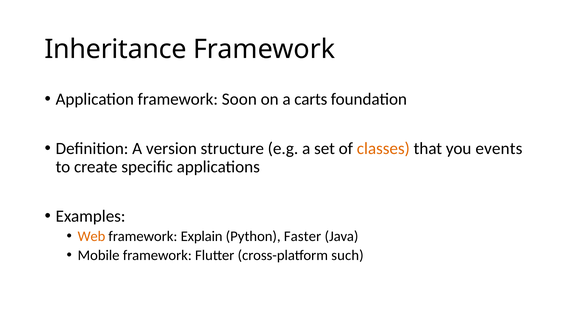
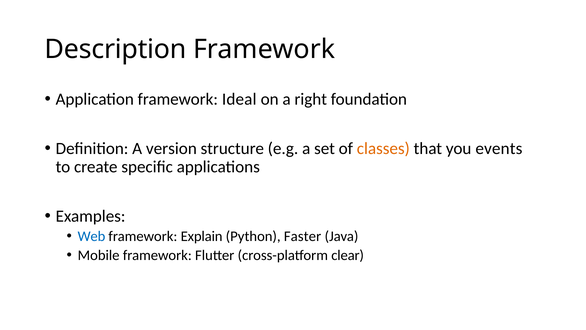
Inheritance: Inheritance -> Description (116, 49)
Soon: Soon -> Ideal (239, 99)
carts: carts -> right (311, 99)
Web colour: orange -> blue (91, 236)
such: such -> clear (348, 255)
